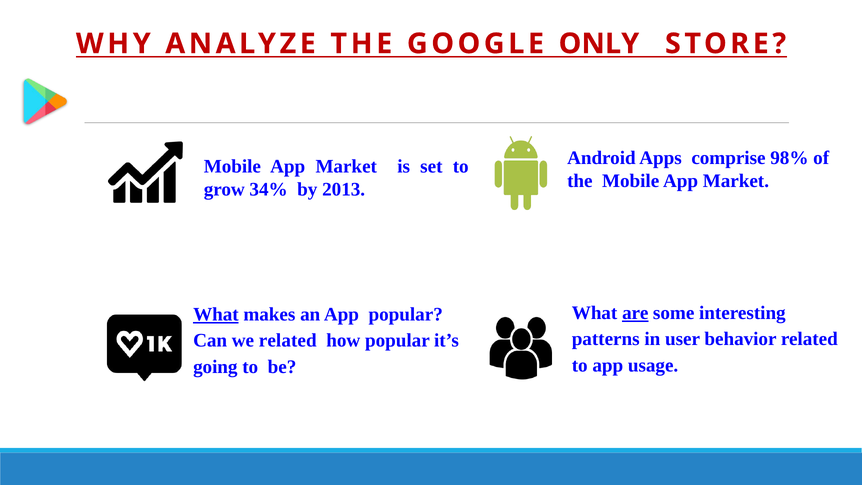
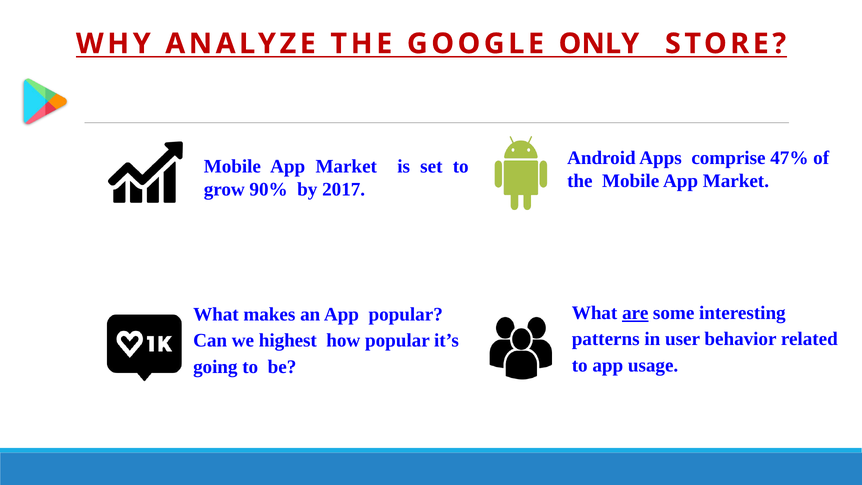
98%: 98% -> 47% (789, 158)
34%: 34% -> 90% (269, 189)
2013: 2013 -> 2017 (344, 189)
What underline: present -> none (216, 314)
we related: related -> highest (288, 341)
